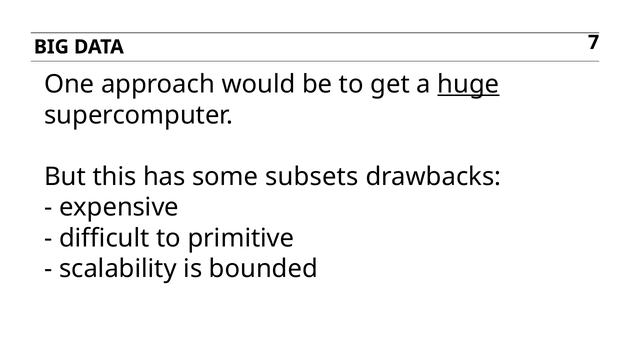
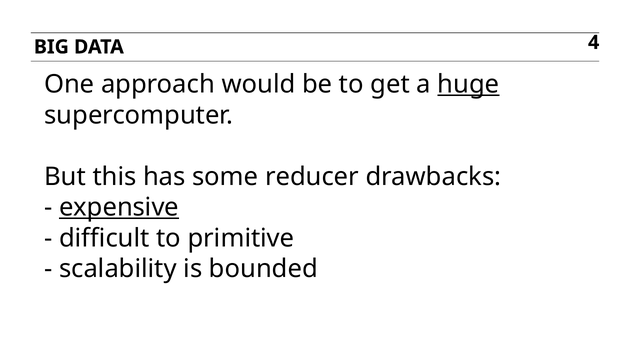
7: 7 -> 4 (594, 42)
subsets: subsets -> reducer (312, 177)
expensive underline: none -> present (119, 207)
